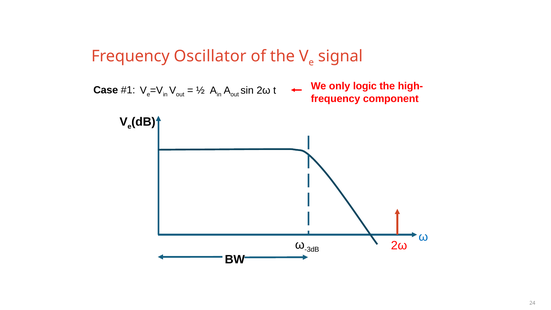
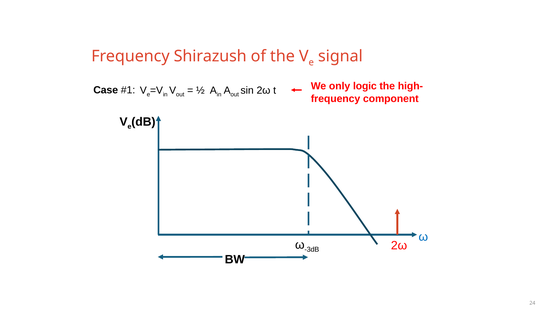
Oscillator: Oscillator -> Shirazush (210, 56)
